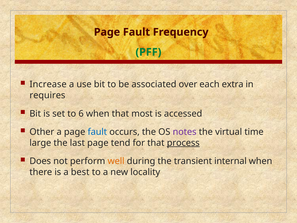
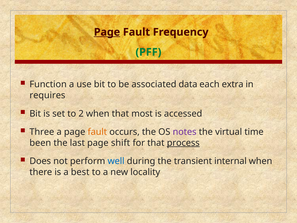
Page underline: none -> present (107, 32)
Increase: Increase -> Function (48, 84)
over: over -> data (188, 84)
6: 6 -> 2 (81, 113)
Other: Other -> Three (42, 132)
fault colour: blue -> orange (97, 132)
large: large -> been (40, 143)
tend: tend -> shift (121, 143)
well colour: orange -> blue (116, 161)
